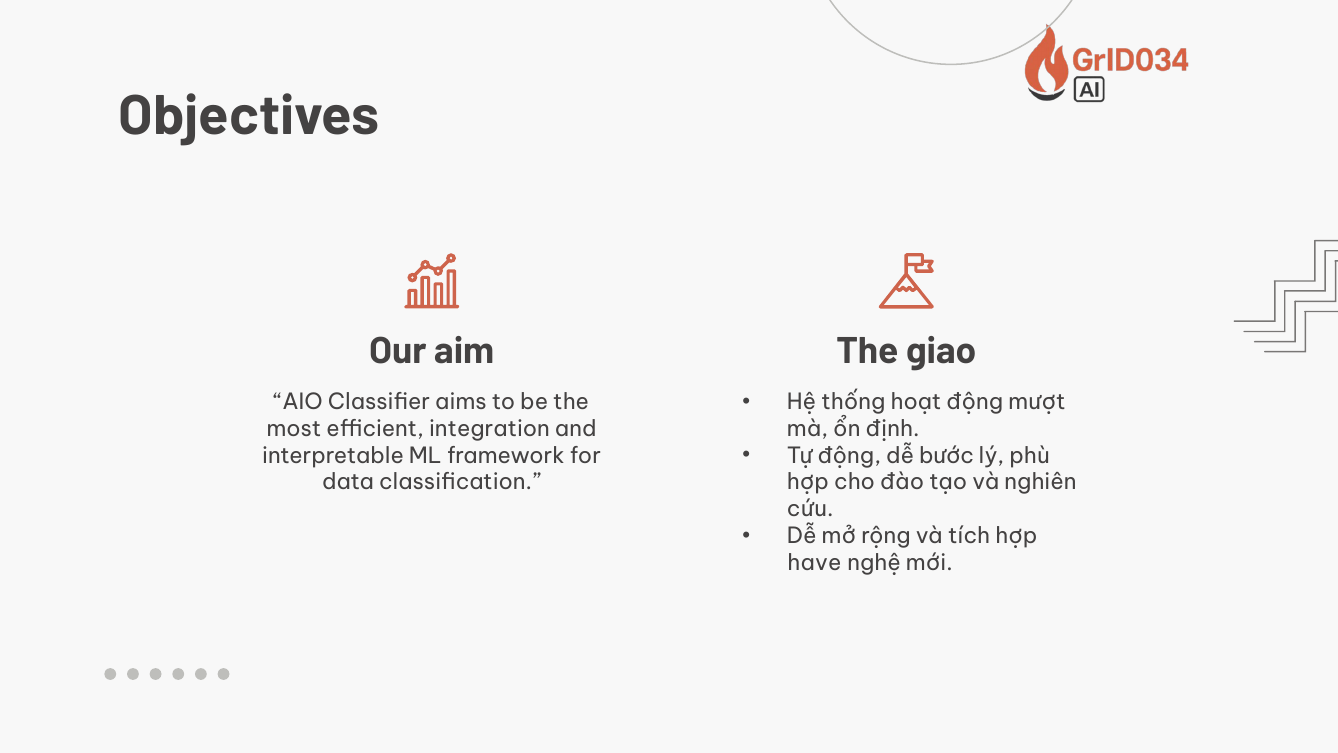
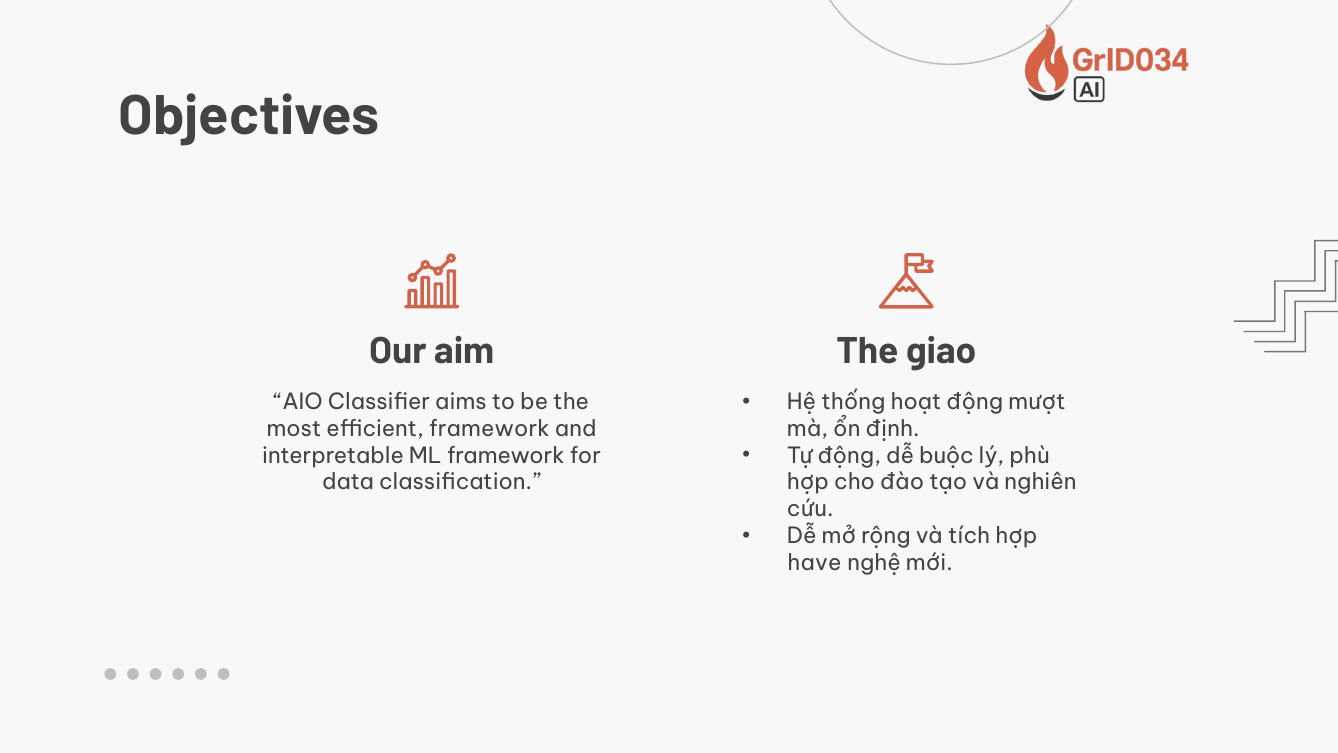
efficient integration: integration -> framework (489, 429)
bước: bước -> buộc (947, 456)
